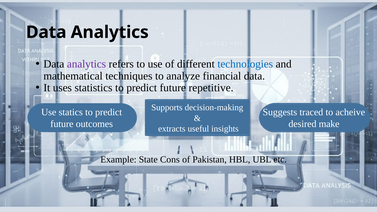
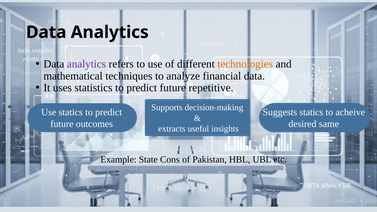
technologies colour: blue -> orange (245, 64)
Suggests traced: traced -> statics (311, 112)
make: make -> same (329, 124)
